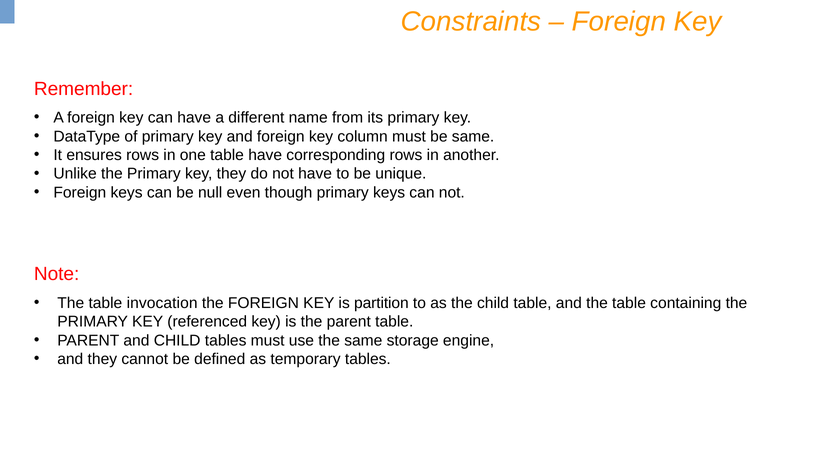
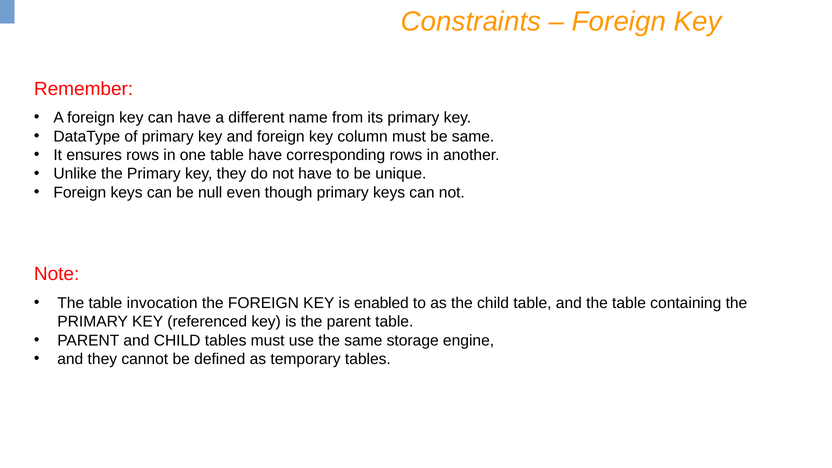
partition: partition -> enabled (381, 303)
